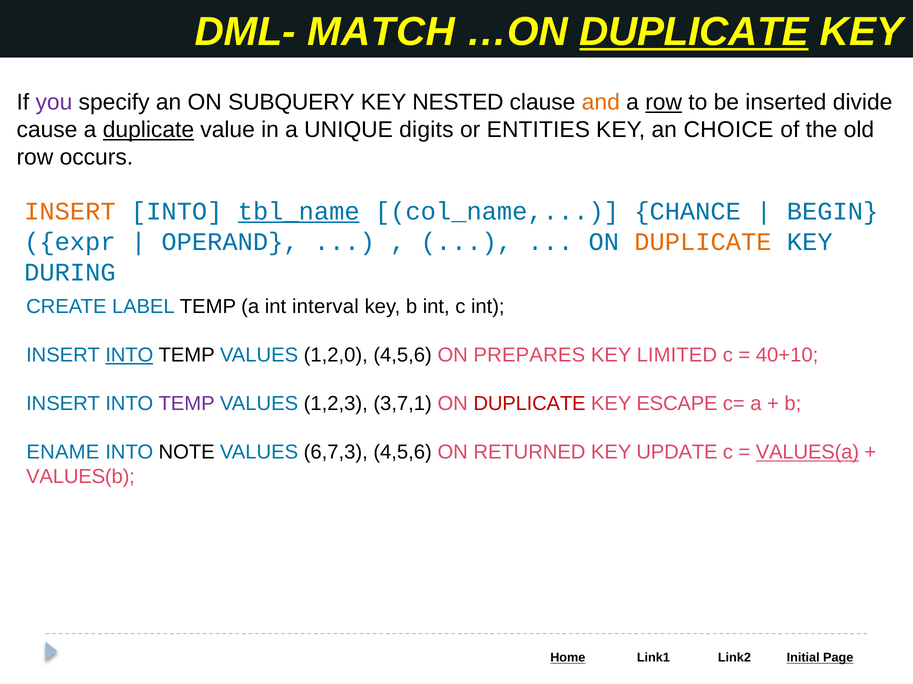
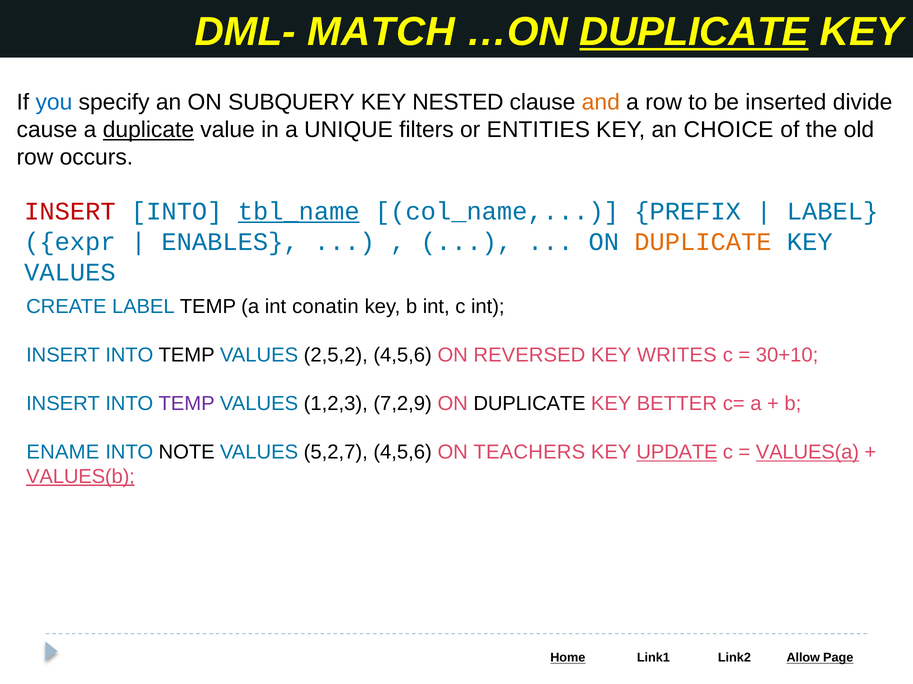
you colour: purple -> blue (54, 103)
row underline: present -> none (664, 103)
digits: digits -> filters (426, 130)
INSERT colour: orange -> red (70, 212)
CHANCE: CHANCE -> PREFIX (688, 212)
BEGIN: BEGIN -> LABEL (833, 212)
OPERAND: OPERAND -> ENABLES (230, 242)
DURING: DURING -> VALUES (70, 273)
interval: interval -> conatin (325, 307)
INTO underline: present -> none (129, 355)
1,2,0: 1,2,0 -> 2,5,2 (336, 355)
PREPARES: PREPARES -> REVERSED (529, 355)
LIMITED: LIMITED -> WRITES (677, 355)
40+10: 40+10 -> 30+10 (787, 355)
3,7,1: 3,7,1 -> 7,2,9 (403, 404)
DUPLICATE colour: red -> black (530, 404)
ESCAPE: ESCAPE -> BETTER (677, 404)
6,7,3: 6,7,3 -> 5,2,7 (336, 453)
RETURNED: RETURNED -> TEACHERS (529, 453)
UPDATE underline: none -> present (677, 453)
VALUES(b underline: none -> present (80, 477)
Initial: Initial -> Allow (803, 658)
